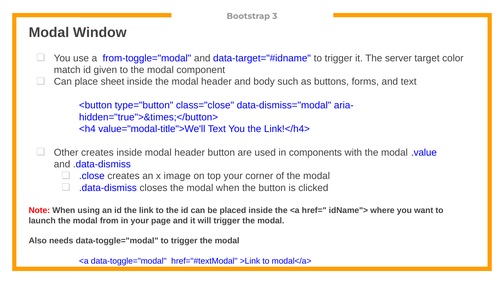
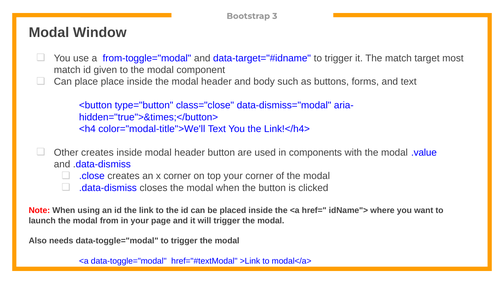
The server: server -> match (398, 58)
color: color -> most (453, 58)
place sheet: sheet -> place (112, 82)
value="modal-title">We'll: value="modal-title">We'll -> color="modal-title">We'll (152, 129)
x image: image -> corner (177, 176)
